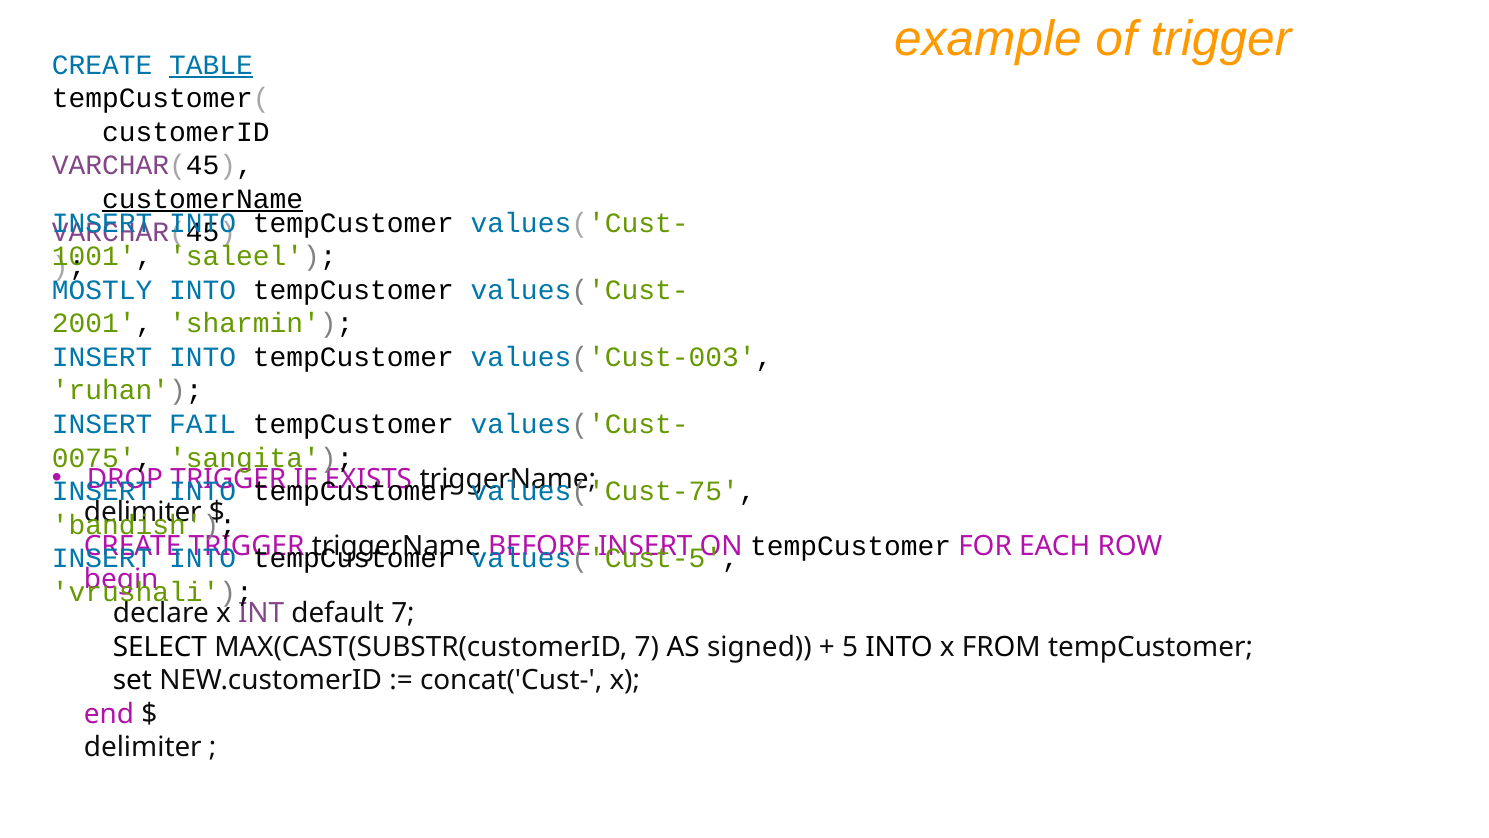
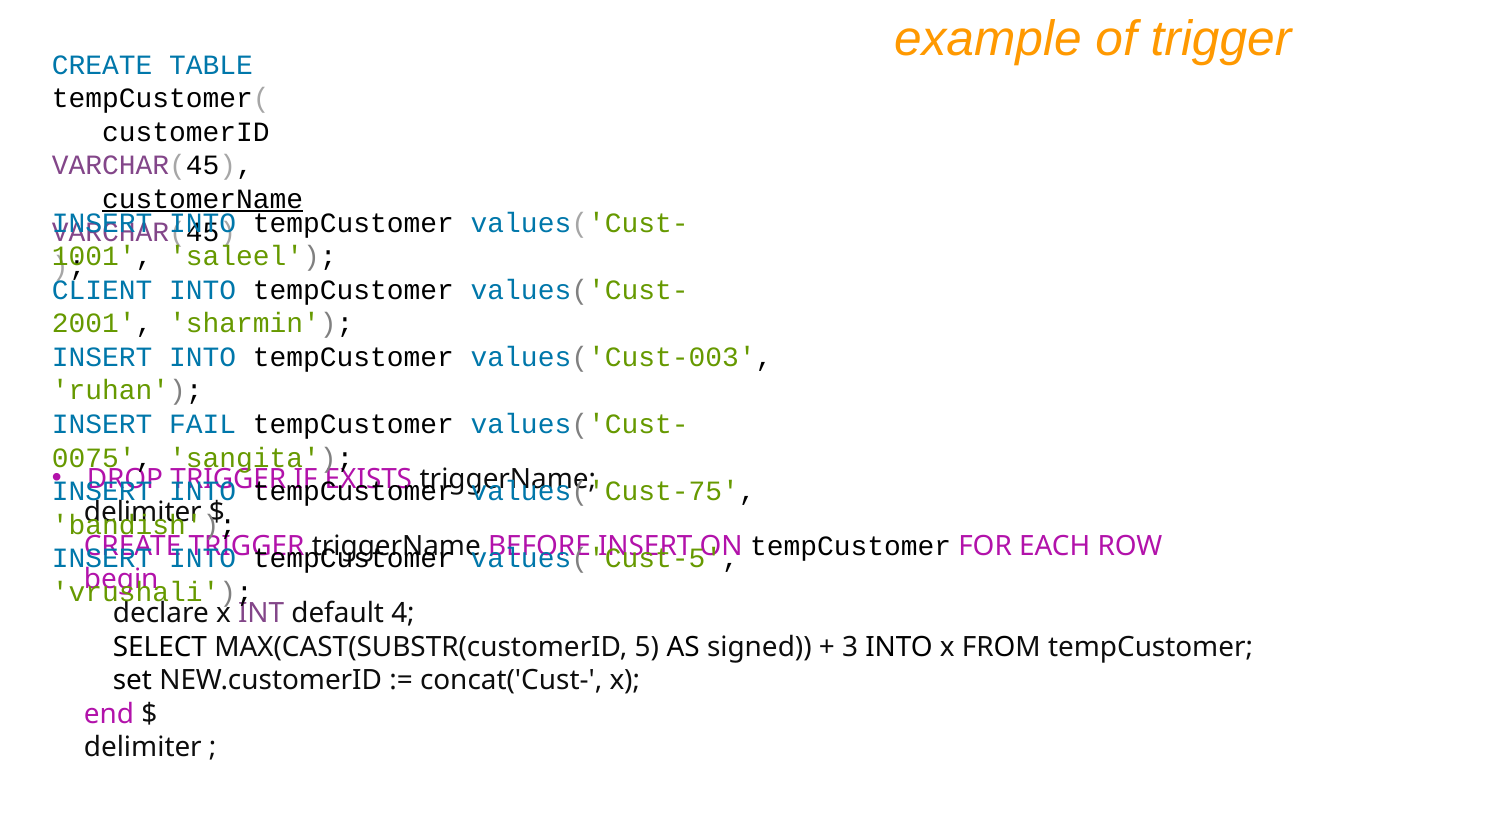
TABLE underline: present -> none (211, 65)
MOSTLY: MOSTLY -> CLIENT (102, 290)
default 7: 7 -> 4 (403, 613)
MAX(CAST(SUBSTR(customerID 7: 7 -> 5 (647, 646)
5: 5 -> 3 (850, 646)
